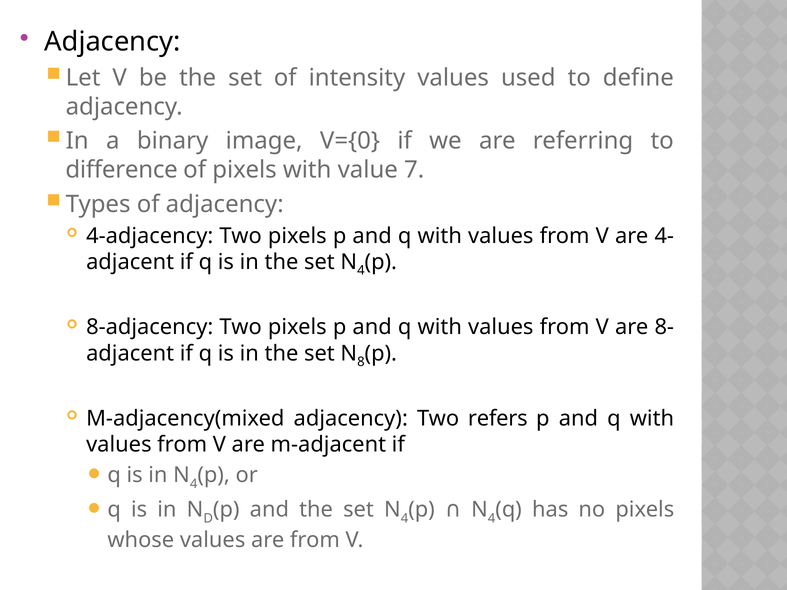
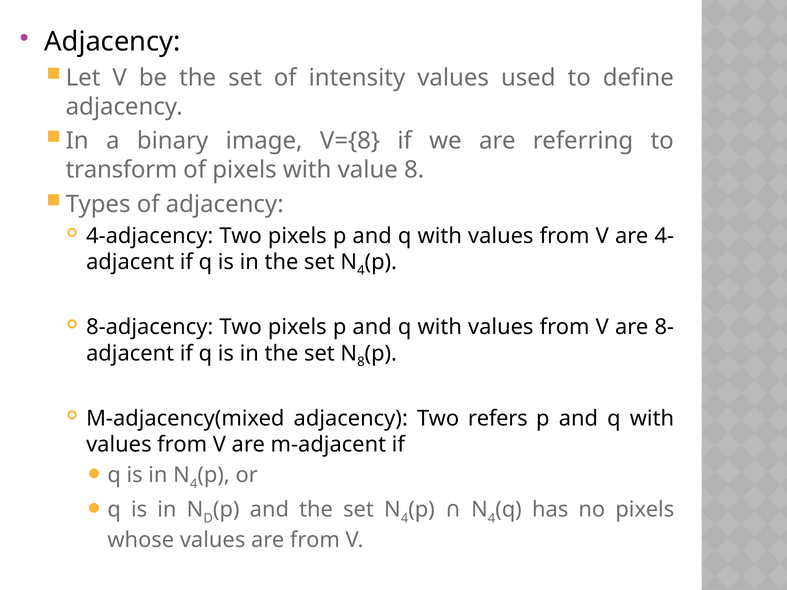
V={0: V={0 -> V={8 (350, 141)
difference: difference -> transform (122, 170)
value 7: 7 -> 8 (414, 170)
